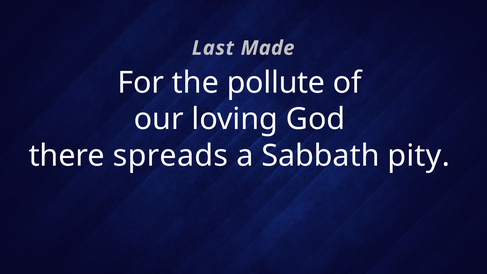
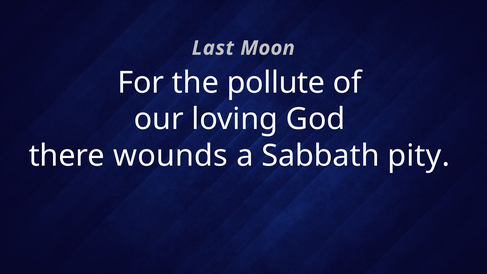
Made: Made -> Moon (268, 48)
spreads: spreads -> wounds (171, 156)
